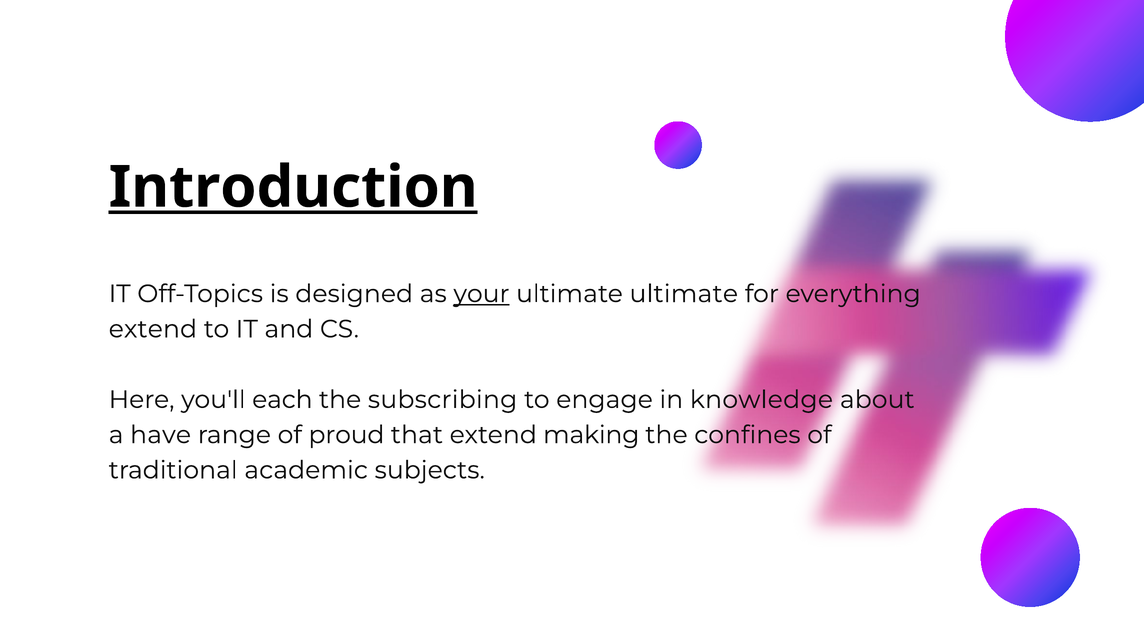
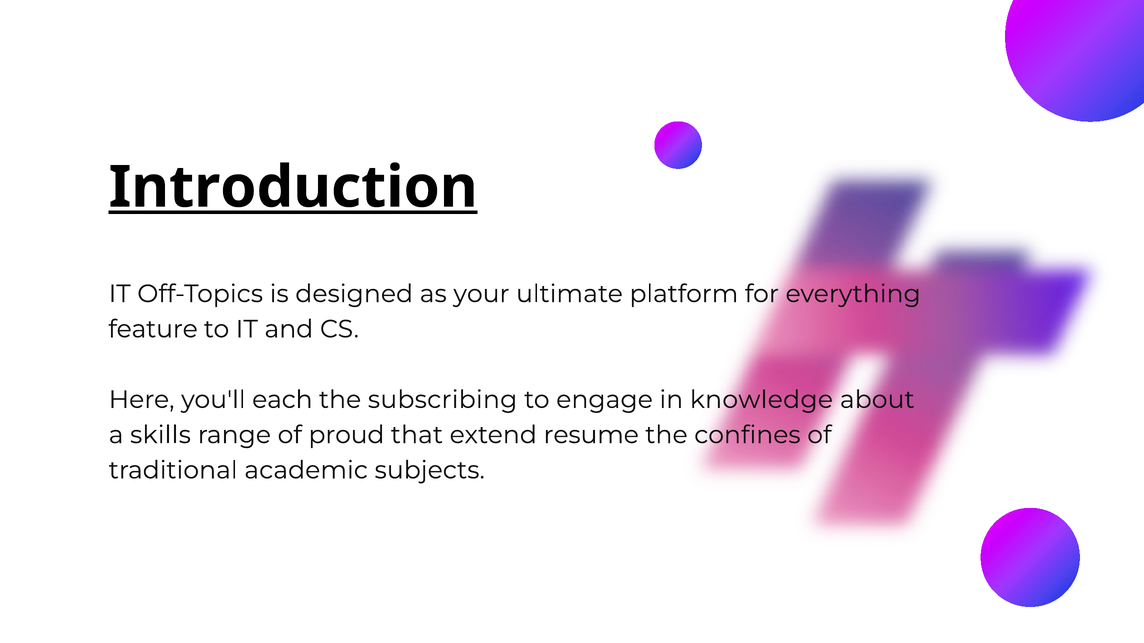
your underline: present -> none (481, 294)
ultimate ultimate: ultimate -> platform (684, 294)
extend: extend -> feature (153, 329)
have: have -> skills (160, 435)
making: making -> resume (591, 435)
